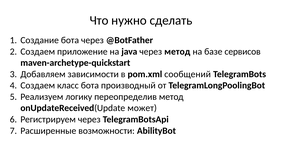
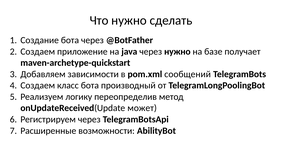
через метод: метод -> нужно (177, 51)
сервисов: сервисов -> получает (243, 51)
